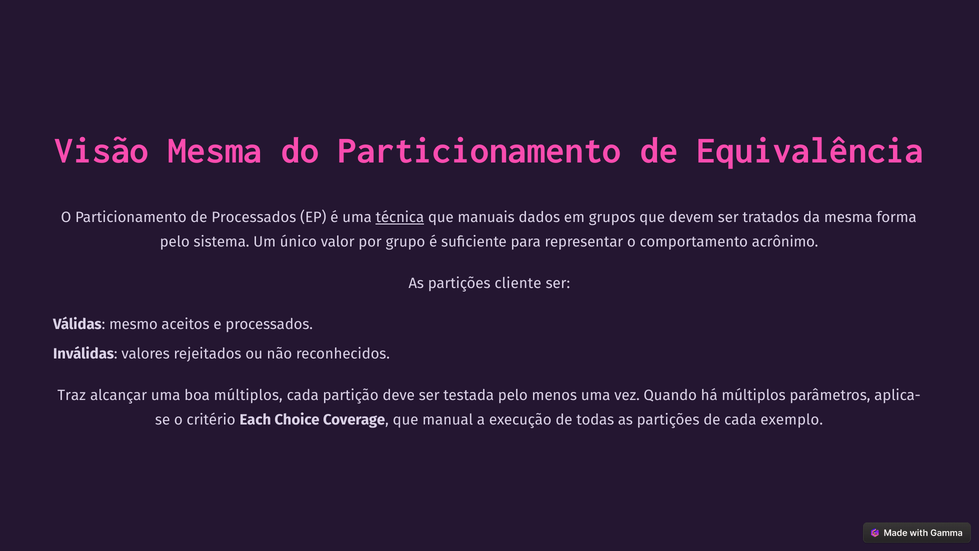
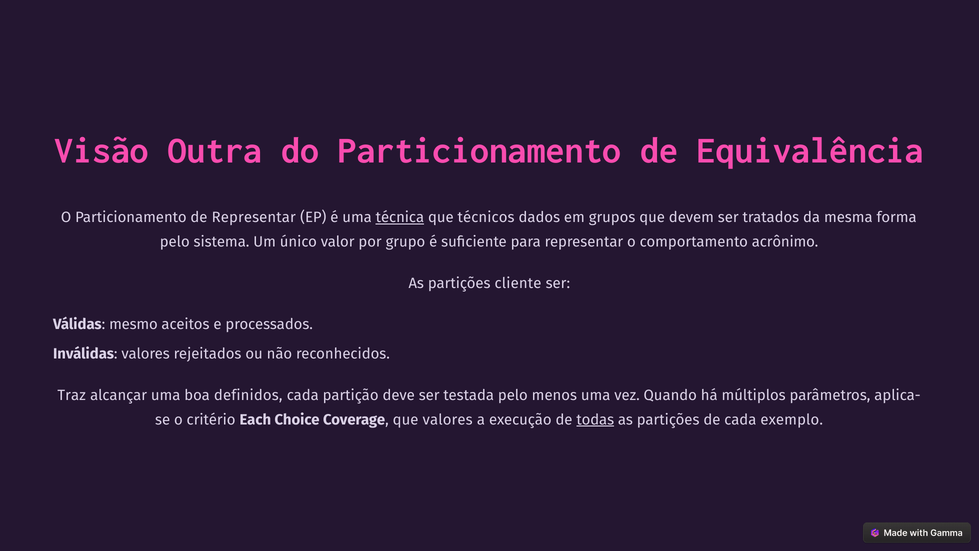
Visão Mesma: Mesma -> Outra (215, 150)
de Processados: Processados -> Representar (254, 217)
manuais: manuais -> técnicos (486, 217)
boa múltiplos: múltiplos -> definidos (248, 395)
que manual: manual -> valores (448, 419)
todas underline: none -> present (595, 419)
